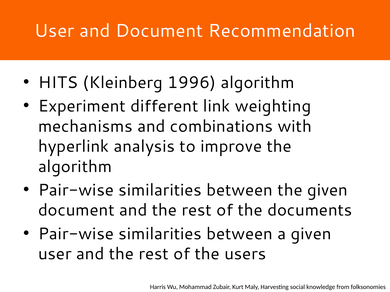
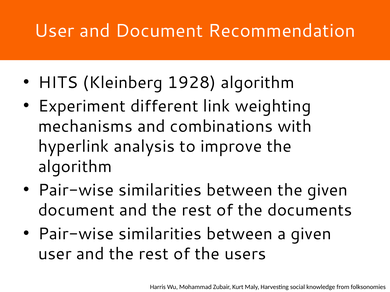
1996: 1996 -> 1928 (192, 83)
